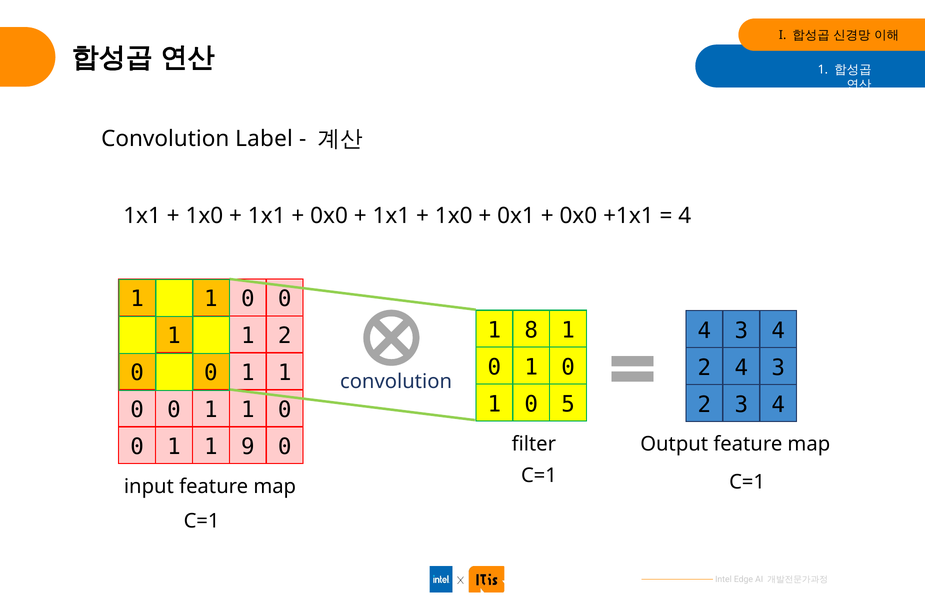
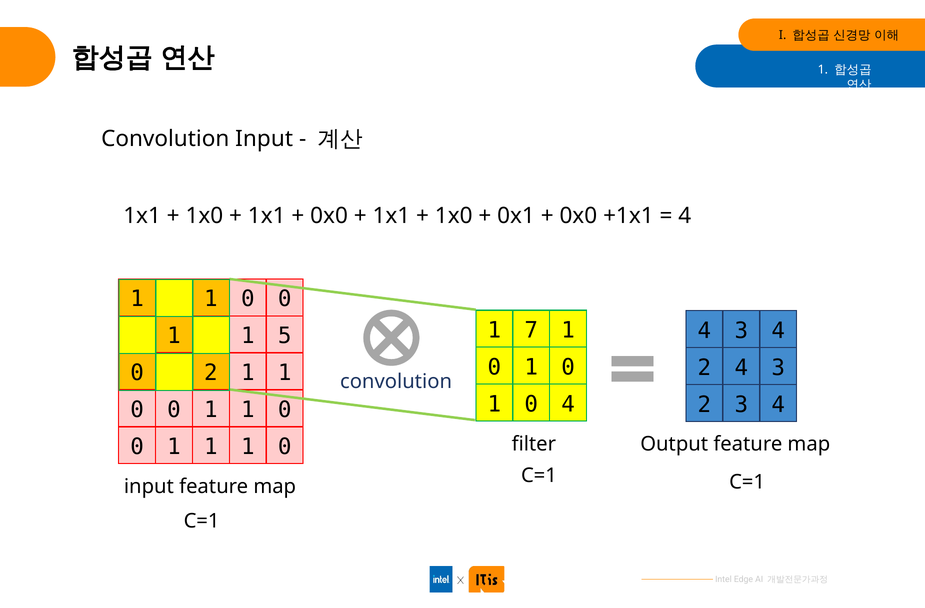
Convolution Label: Label -> Input (264, 139)
8: 8 -> 7 (531, 330)
1 2: 2 -> 5 (285, 336)
0: 0 -> 2 (211, 373)
0 5: 5 -> 4 (568, 404)
9: 9 -> 1 (248, 446)
